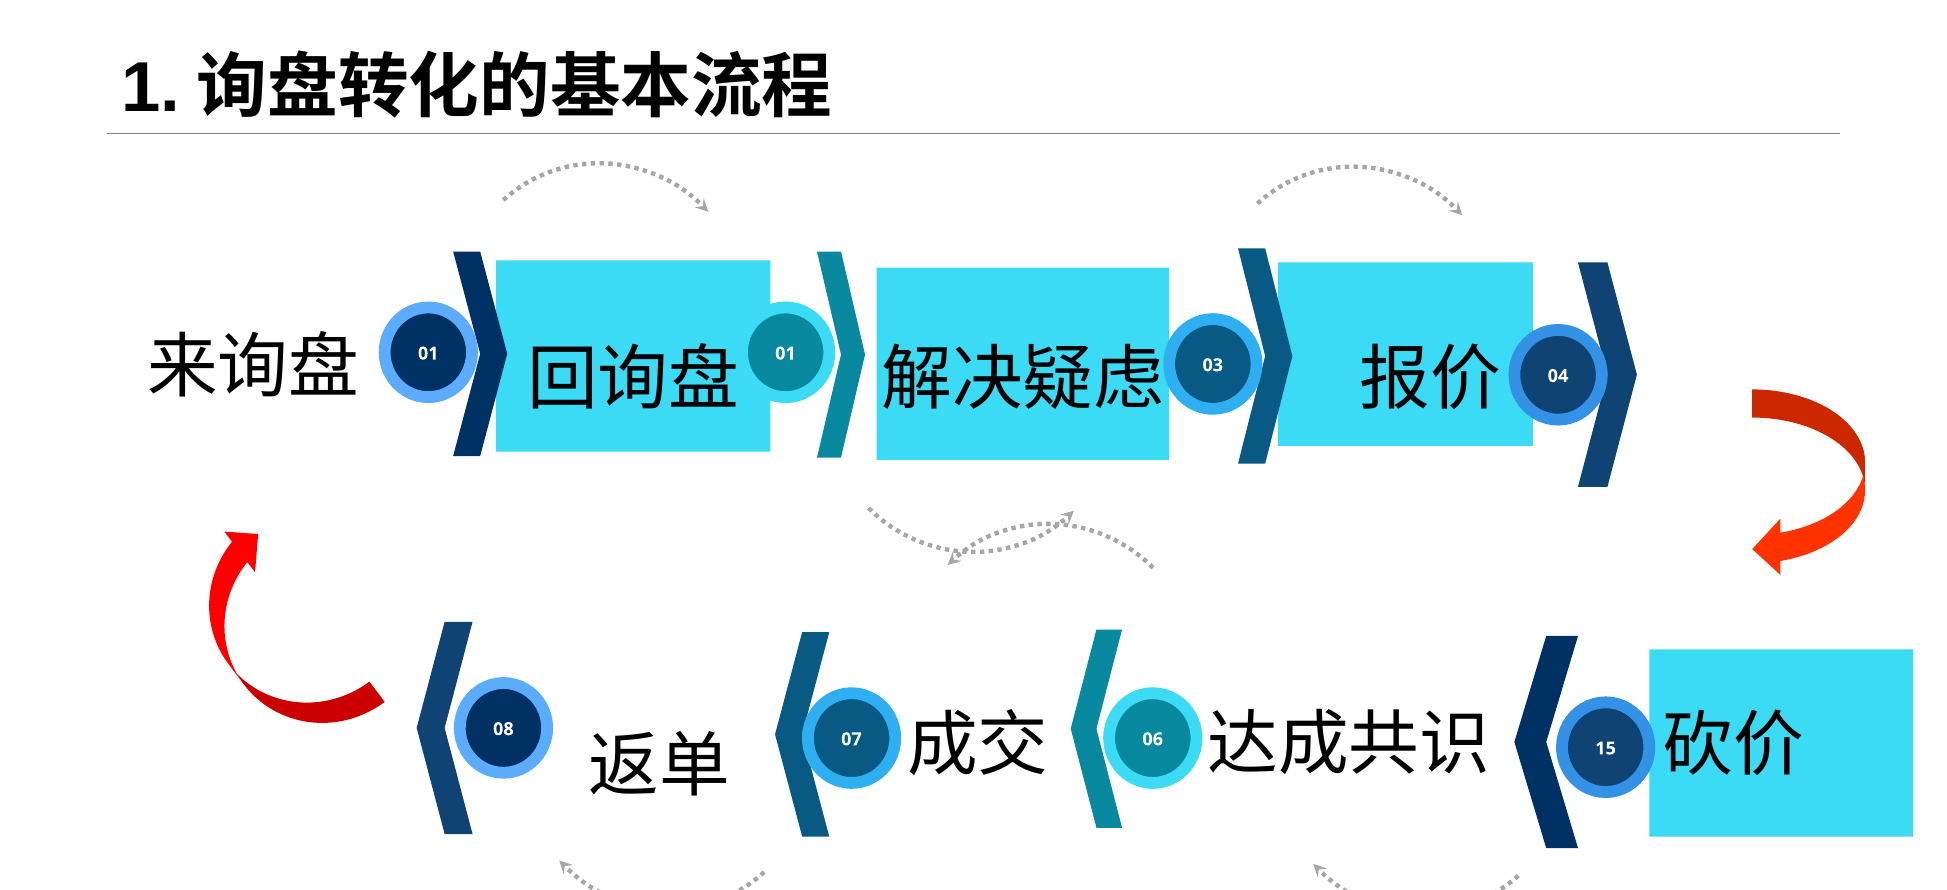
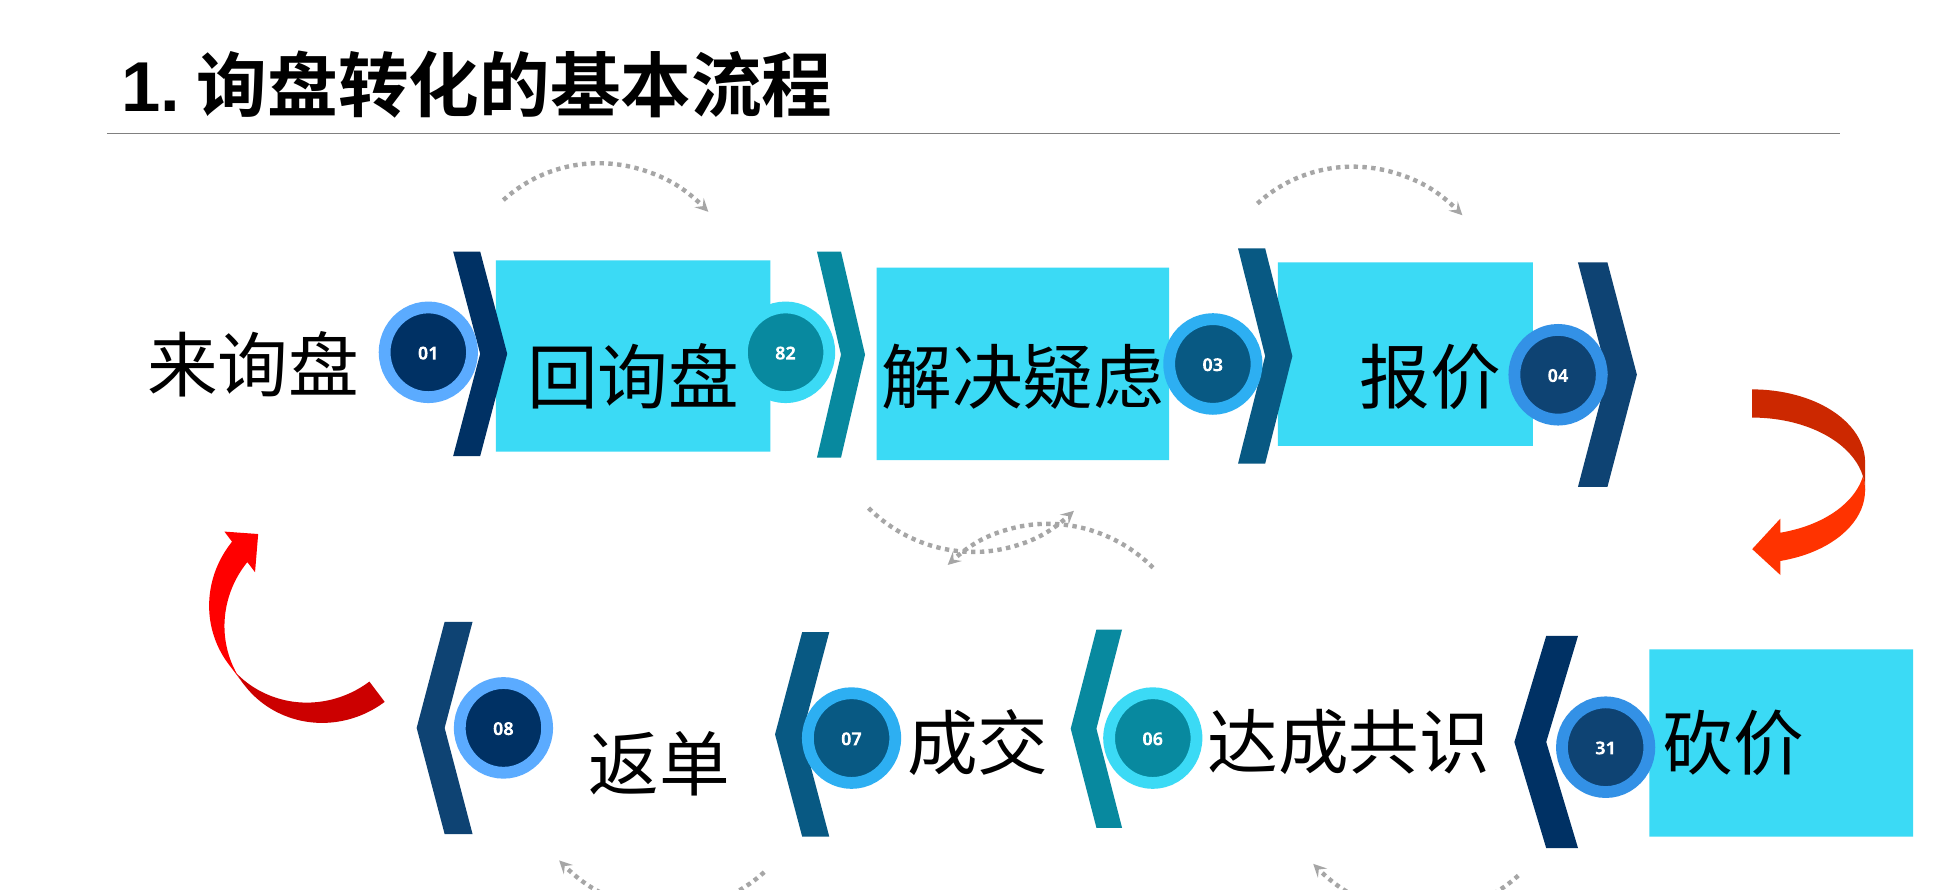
01 01: 01 -> 82 (785, 354)
15: 15 -> 31 (1606, 749)
